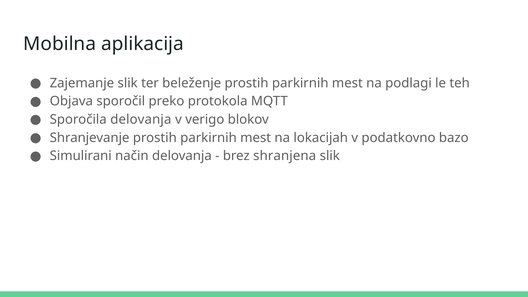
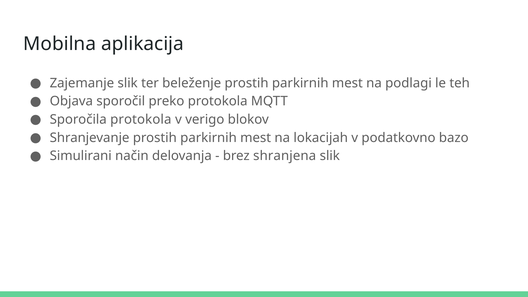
Sporočila delovanja: delovanja -> protokola (141, 119)
